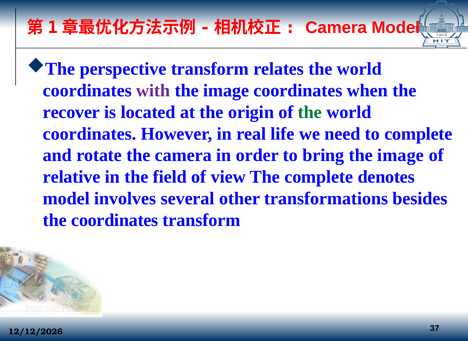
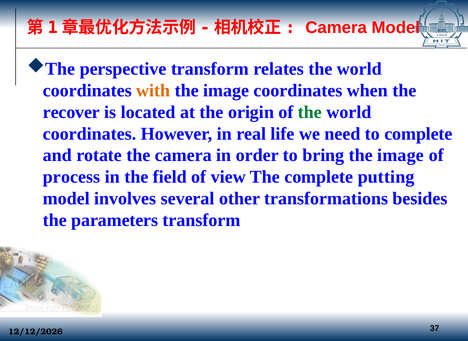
with colour: purple -> orange (153, 91)
relative: relative -> process (72, 177)
denotes: denotes -> putting (386, 177)
the coordinates: coordinates -> parameters (115, 220)
